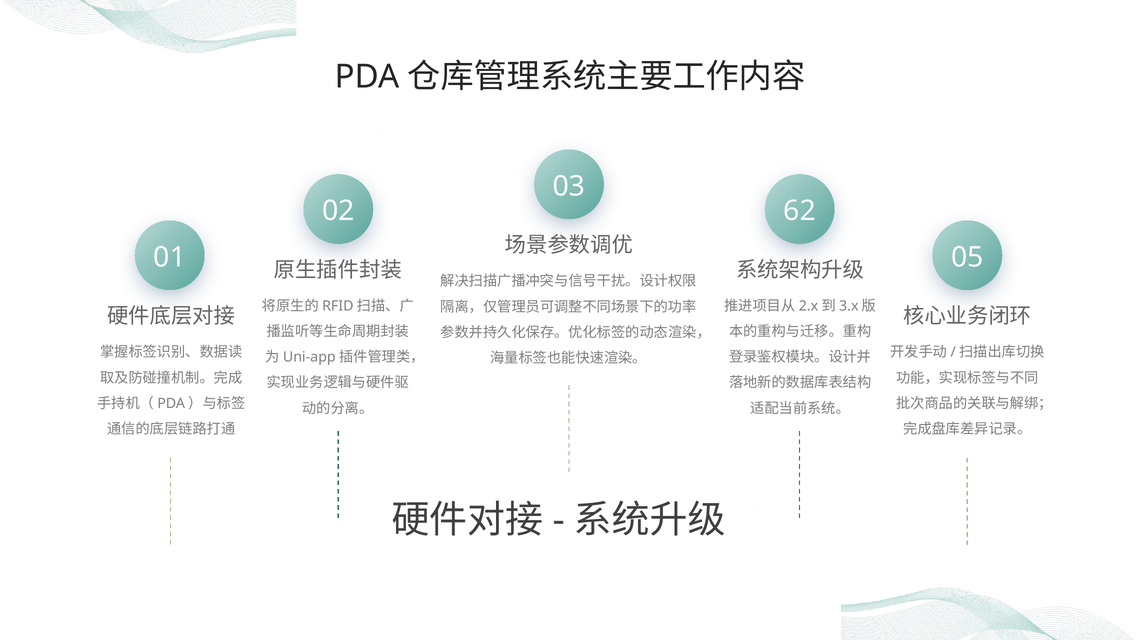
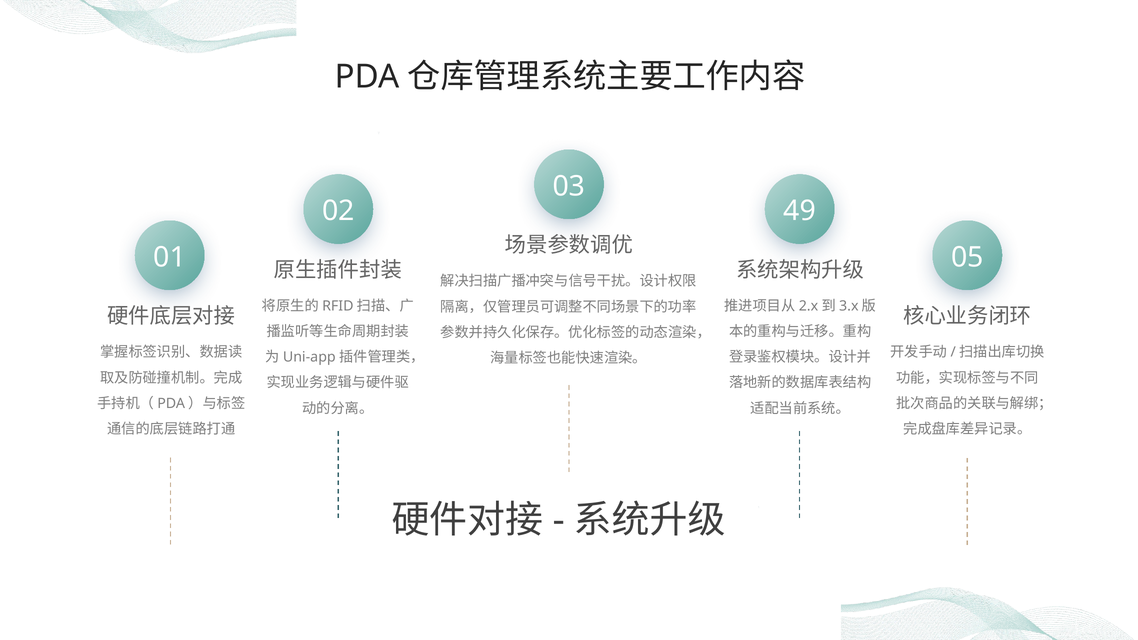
62: 62 -> 49 (800, 211)
